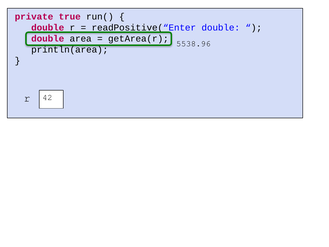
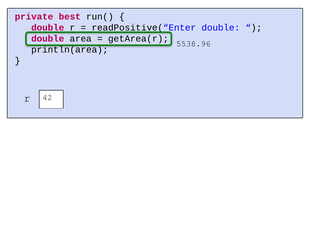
true: true -> best (70, 17)
